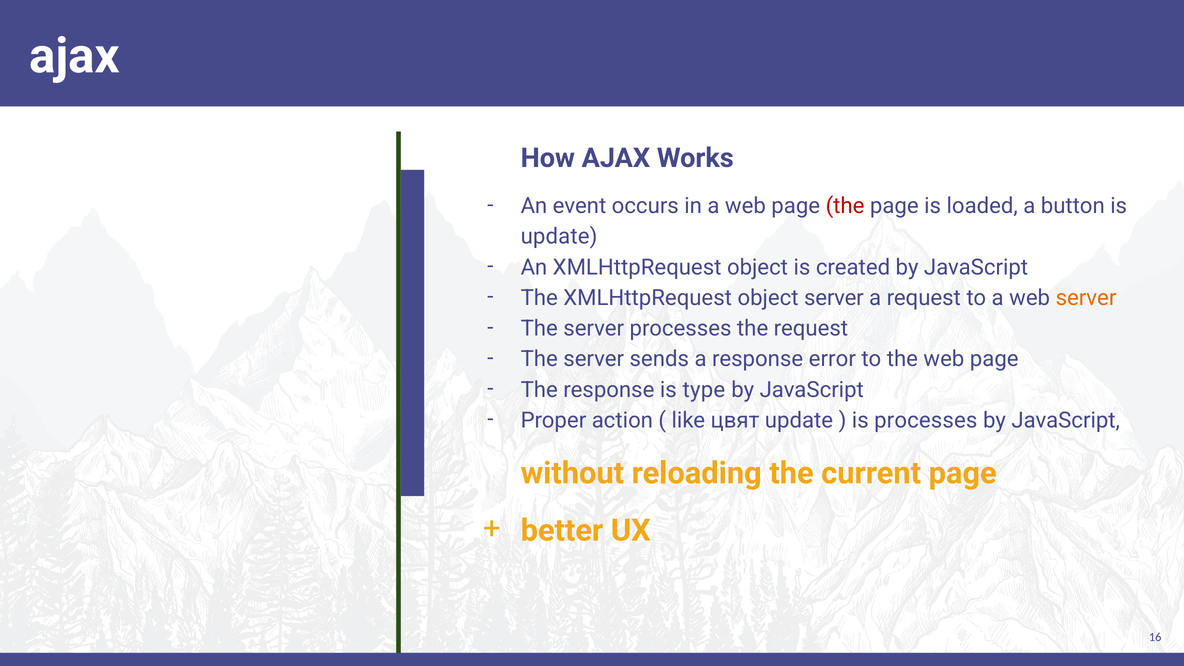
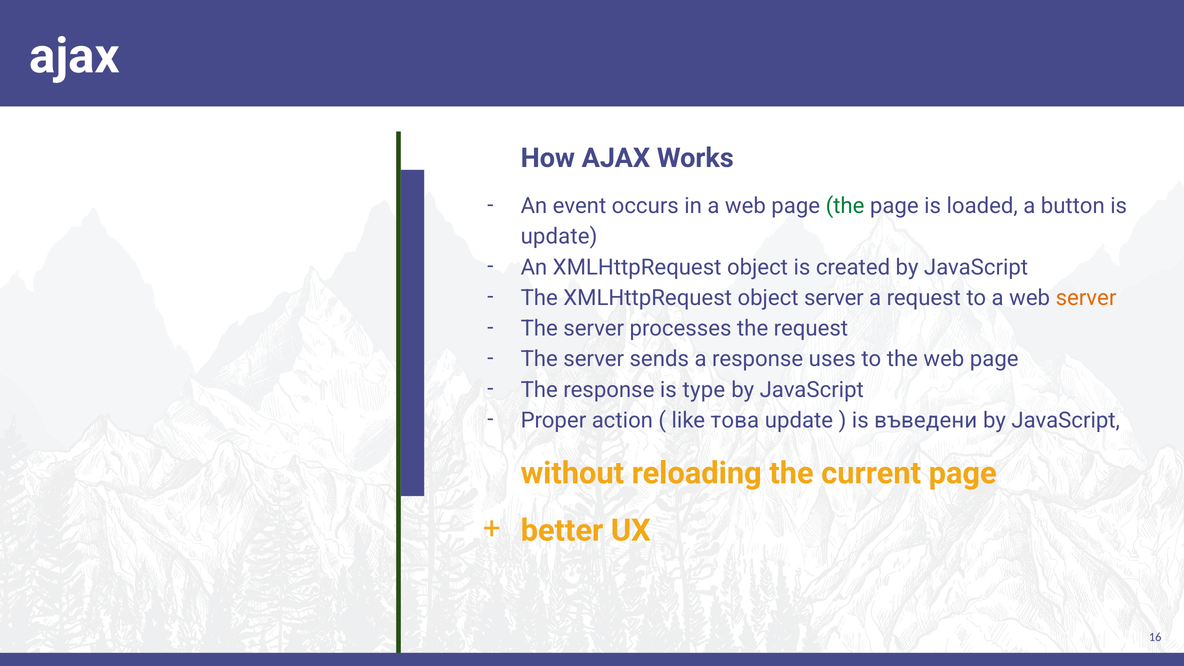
the colour: red -> green (845, 206)
error: error -> uses (832, 359)
цвят: цвят -> това (735, 420)
is processes: processes -> въведени (926, 420)
